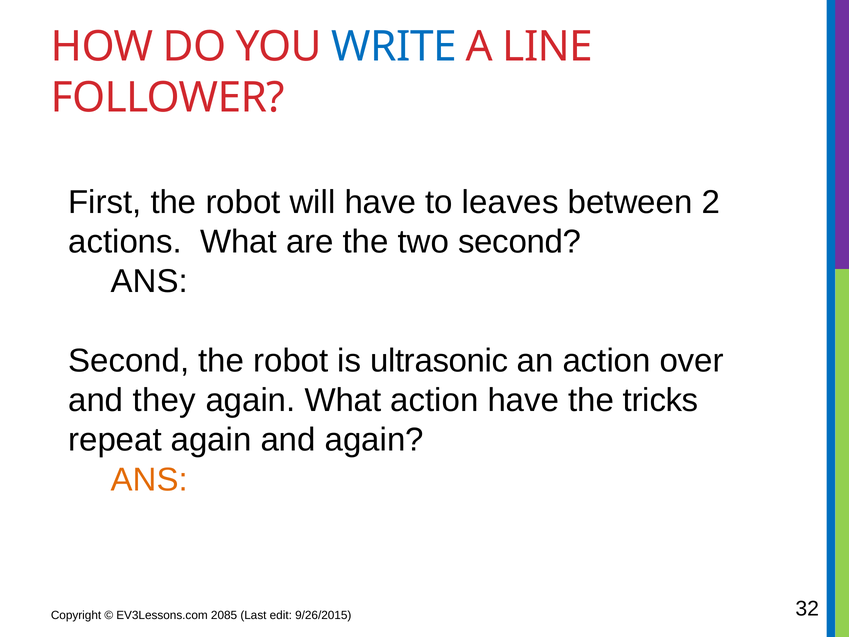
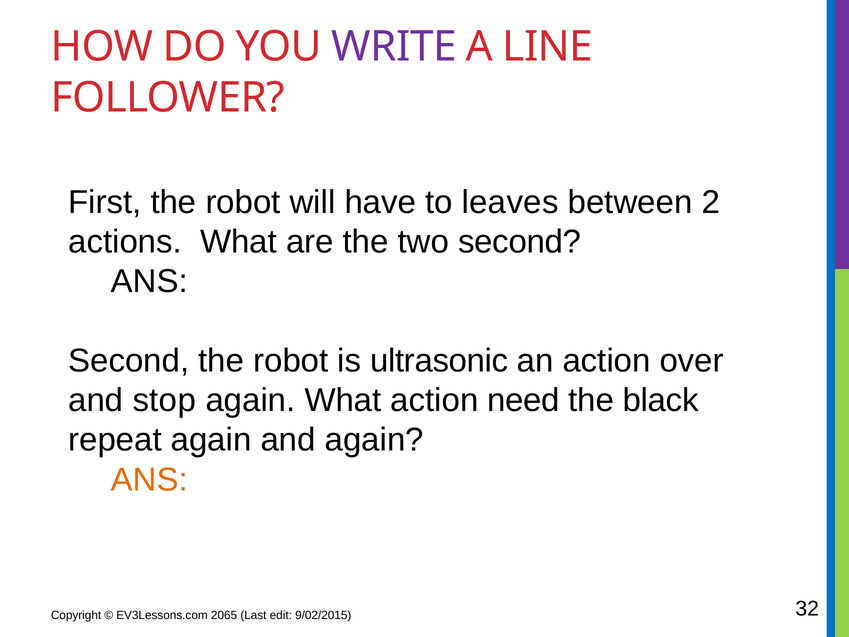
WRITE colour: blue -> purple (394, 47)
they: they -> stop (164, 400)
action have: have -> need (523, 400)
tricks: tricks -> black (661, 400)
2085: 2085 -> 2065 (224, 615)
9/26/2015: 9/26/2015 -> 9/02/2015 (323, 615)
